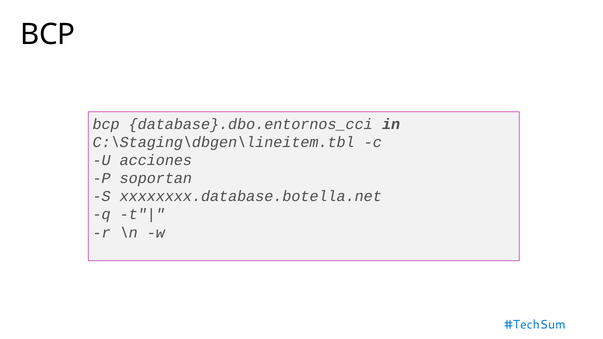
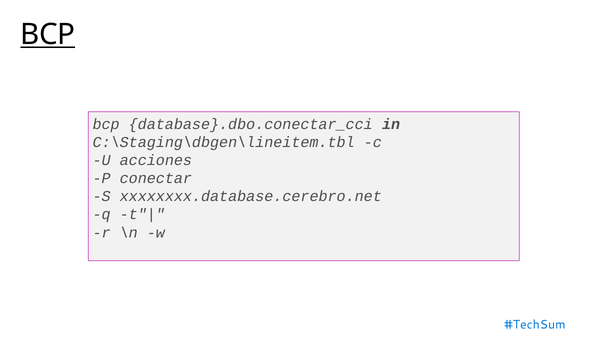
BCP underline: none -> present (48, 35)
database}.dbo.entornos_cci: database}.dbo.entornos_cci -> database}.dbo.conectar_cci (251, 124)
soportan: soportan -> conectar (156, 178)
xxxxxxxx.database.botella.net: xxxxxxxx.database.botella.net -> xxxxxxxx.database.cerebro.net (251, 196)
